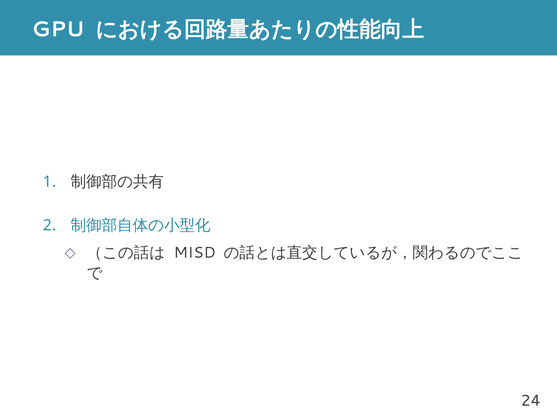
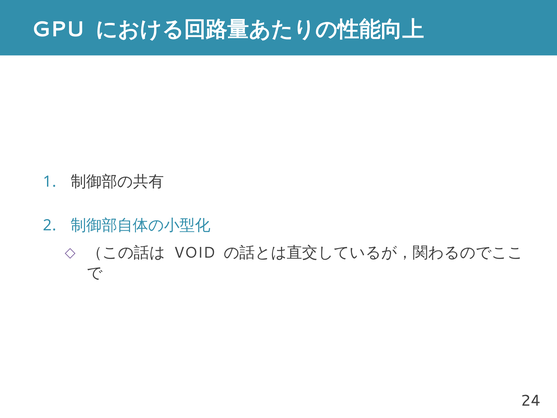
MISD: MISD -> VOID (195, 253)
